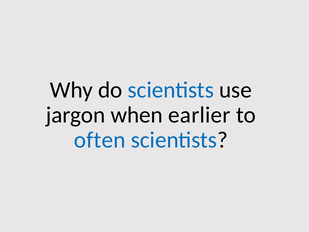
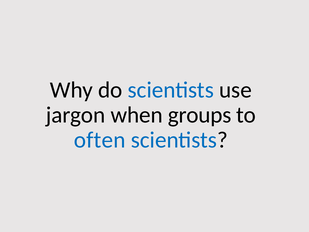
earlier: earlier -> groups (200, 115)
